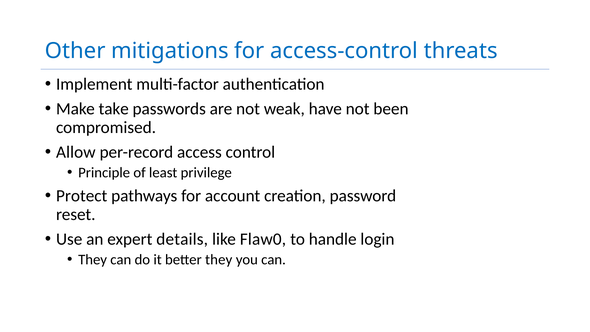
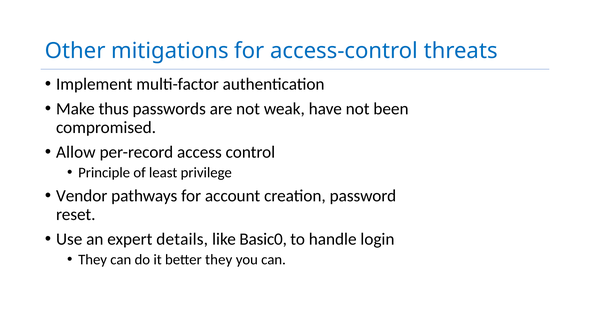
take: take -> thus (114, 109)
Protect: Protect -> Vendor (82, 196)
Flaw0: Flaw0 -> Basic0 (263, 239)
